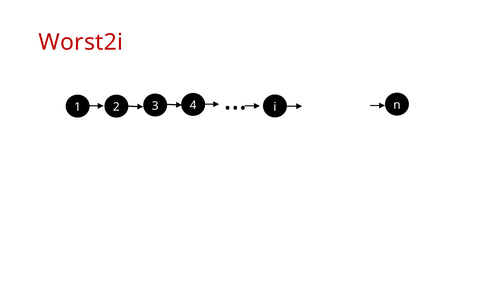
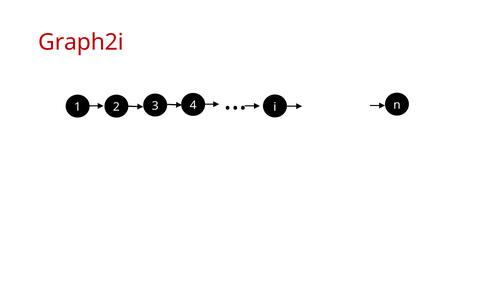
Worst2i: Worst2i -> Graph2i (81, 42)
